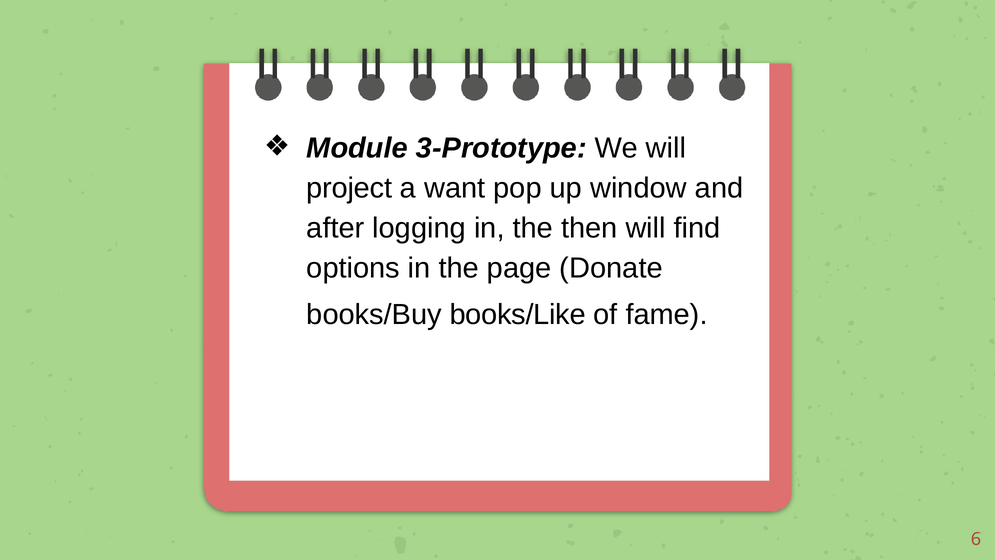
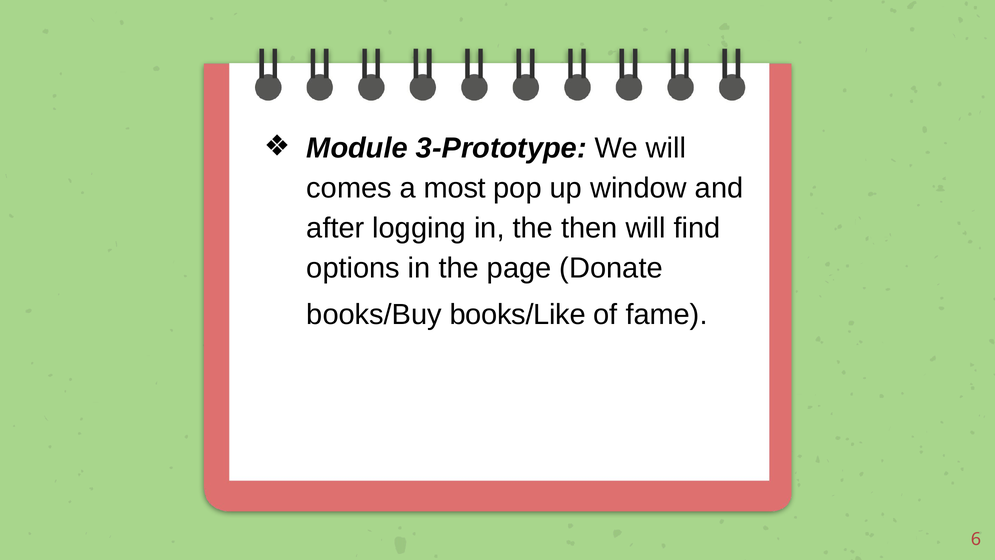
project: project -> comes (349, 188)
want: want -> most (455, 188)
